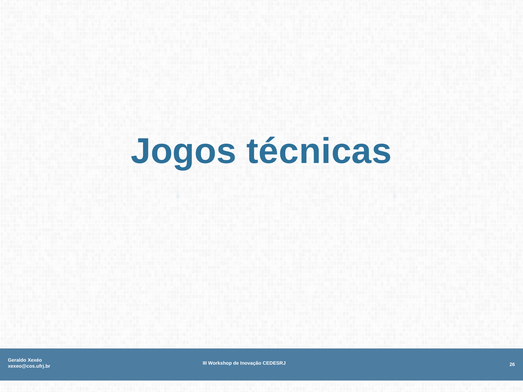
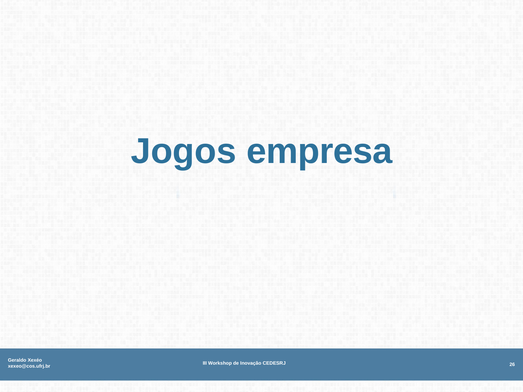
técnicas: técnicas -> empresa (319, 151)
